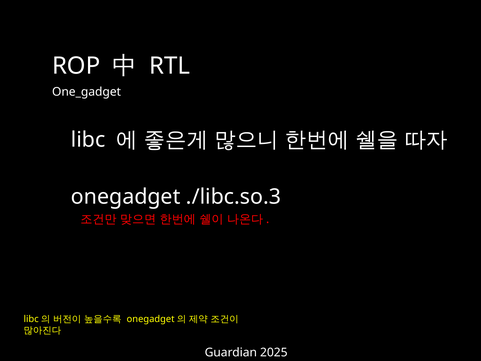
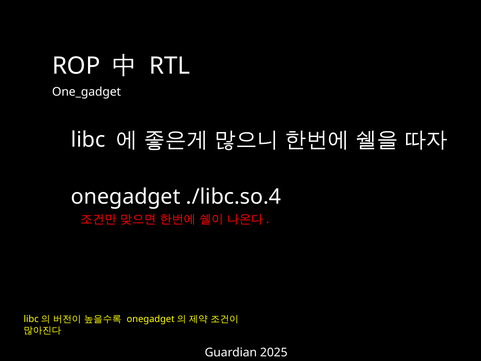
./libc.so.3: ./libc.so.3 -> ./libc.so.4 (233, 197)
